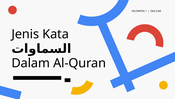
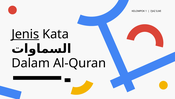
Jenis underline: none -> present (25, 34)
